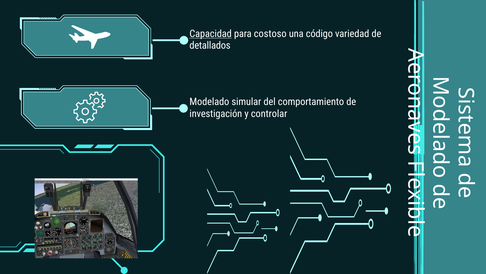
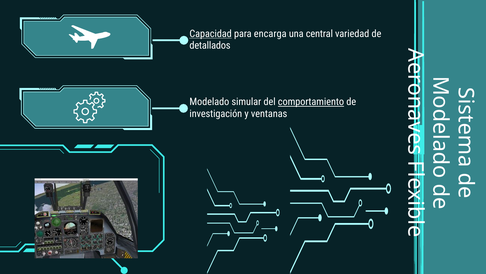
costoso: costoso -> encarga (270, 34)
código: código -> central (319, 34)
comportamiento underline: none -> present (311, 102)
controlar: controlar -> ventanas (269, 113)
